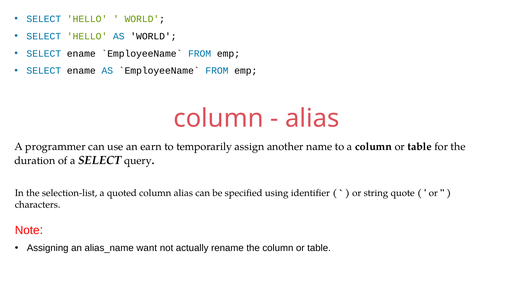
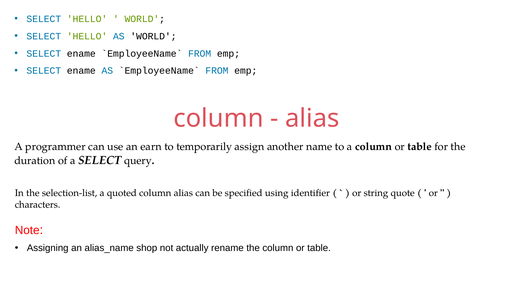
want: want -> shop (147, 249)
